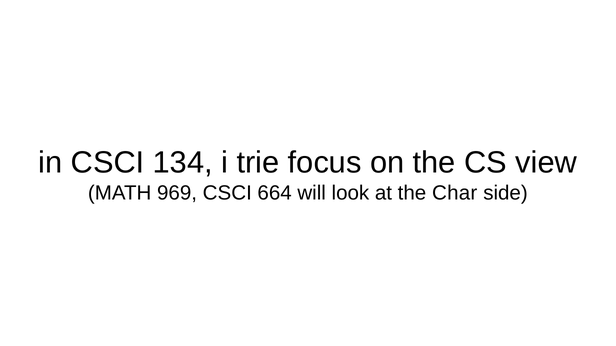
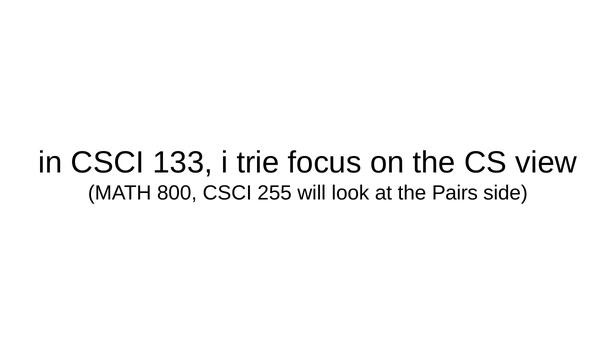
134: 134 -> 133 (183, 163)
969: 969 -> 800 (177, 193)
664: 664 -> 255 (275, 193)
Char: Char -> Pairs (455, 193)
